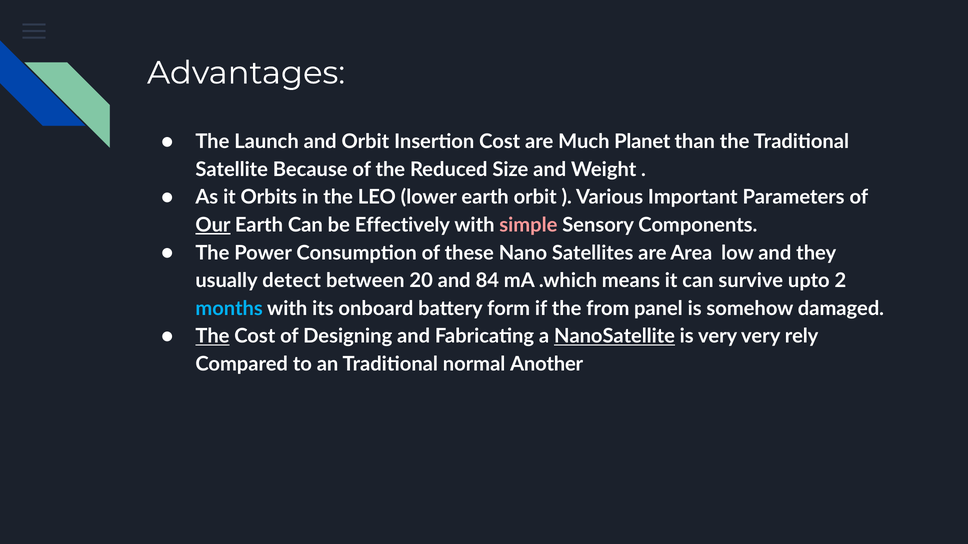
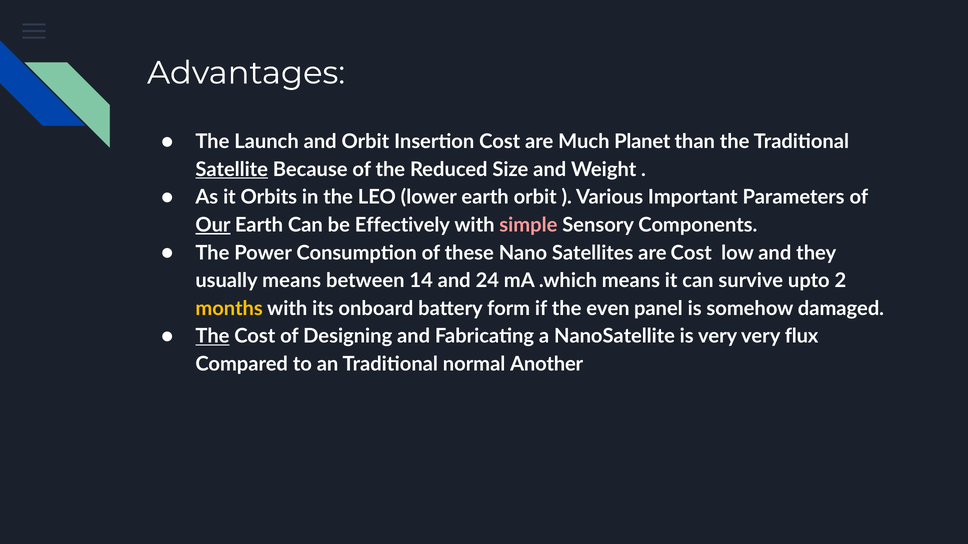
Satellite underline: none -> present (232, 170)
are Area: Area -> Cost (691, 253)
usually detect: detect -> means (292, 281)
20: 20 -> 14 (421, 281)
84: 84 -> 24 (487, 281)
months colour: light blue -> yellow (229, 309)
from: from -> even (608, 309)
NanoSatellite underline: present -> none (614, 337)
rely: rely -> flux (802, 337)
